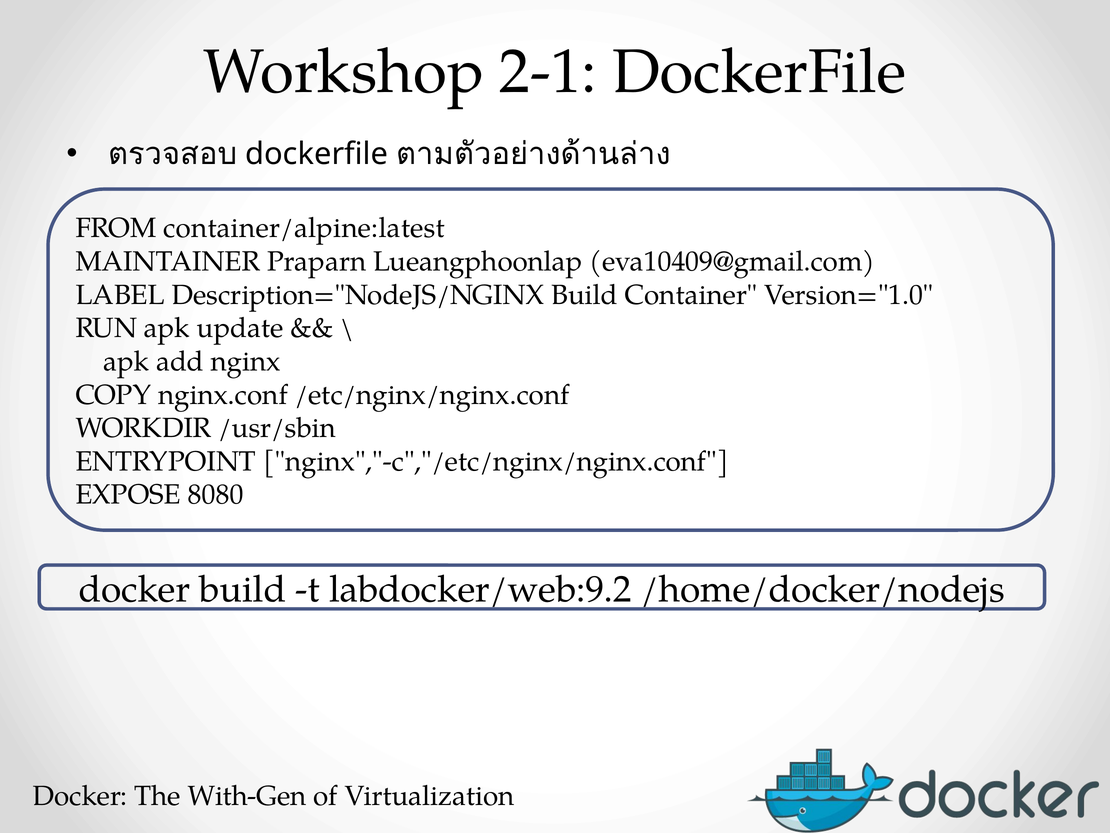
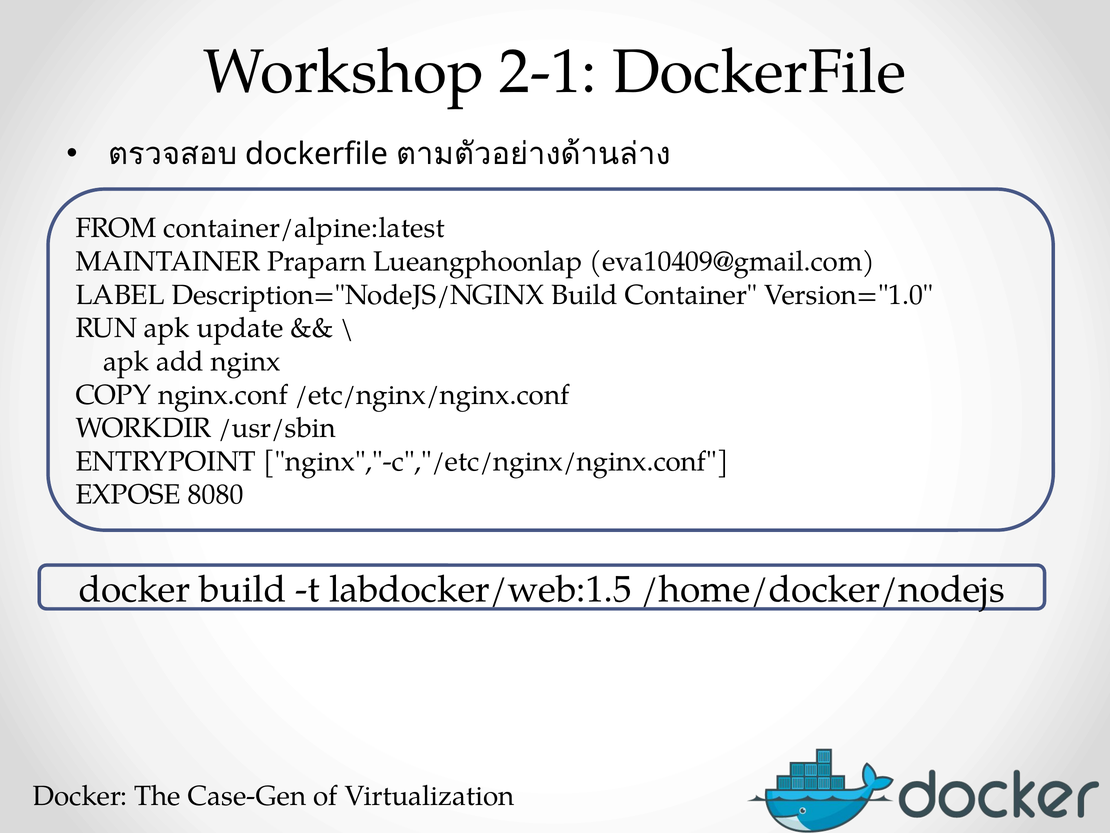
labdocker/web:9.2: labdocker/web:9.2 -> labdocker/web:1.5 (480, 589)
With-Gen: With-Gen -> Case-Gen (247, 796)
